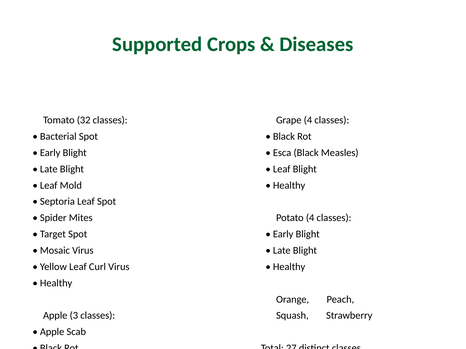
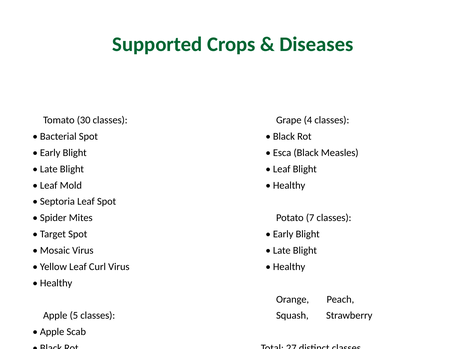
32: 32 -> 30 (84, 120)
4: 4 -> 7 (310, 218)
3: 3 -> 5 (74, 316)
